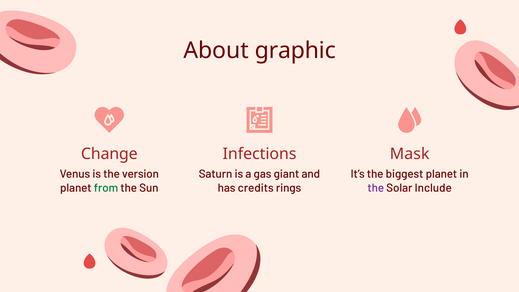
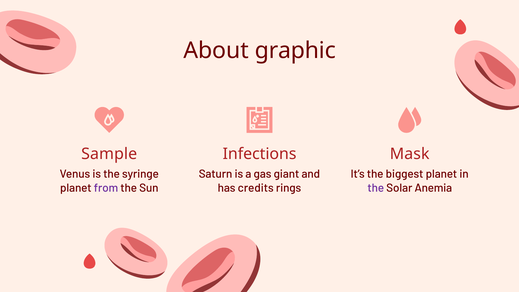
Change: Change -> Sample (109, 154)
version: version -> syringe (140, 174)
from colour: green -> purple (106, 188)
Include: Include -> Anemia (433, 188)
